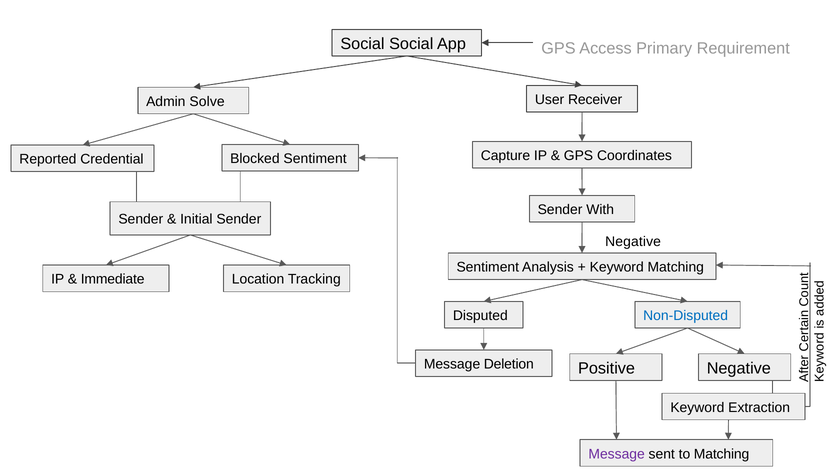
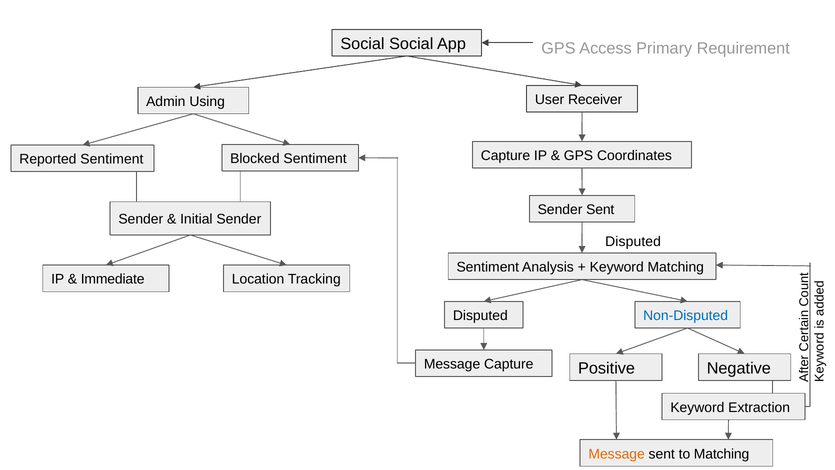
Solve: Solve -> Using (207, 101)
Reported Credential: Credential -> Sentiment (112, 159)
Sender With: With -> Sent (600, 209)
Negative: Negative -> Disputed (633, 242)
Message Deletion: Deletion -> Capture (509, 364)
Message colour: purple -> orange (617, 454)
